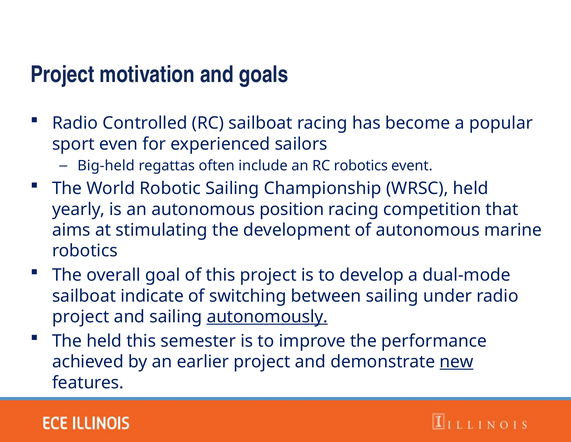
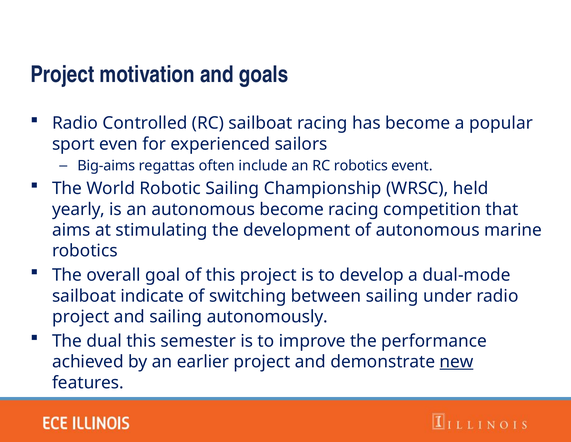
Big-held: Big-held -> Big-aims (106, 165)
autonomous position: position -> become (292, 209)
autonomously underline: present -> none (267, 316)
The held: held -> dual (104, 340)
